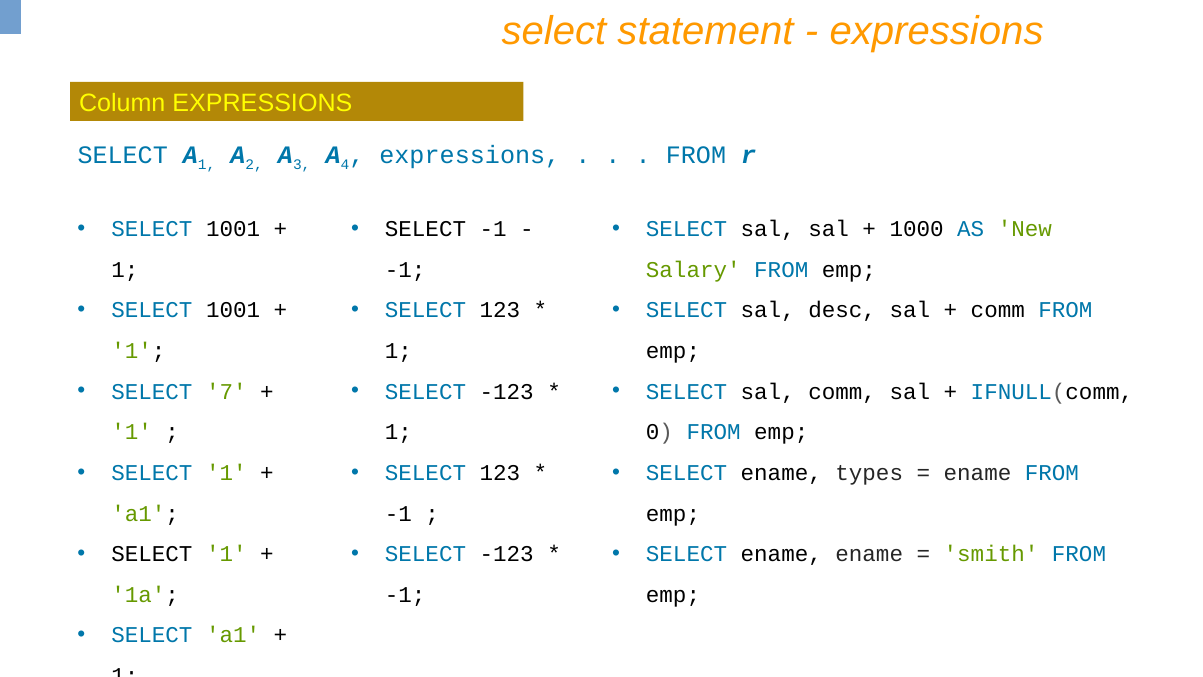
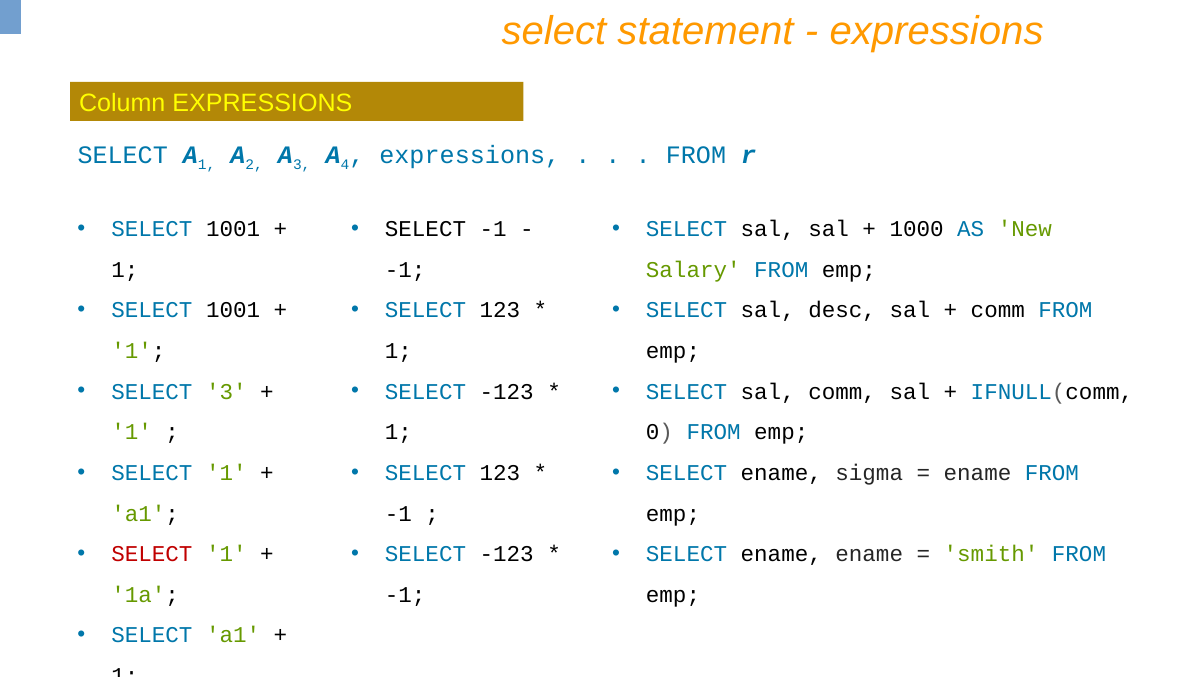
SELECT 7: 7 -> 3 (226, 392)
types: types -> sigma (869, 473)
SELECT colour: black -> red (152, 554)
